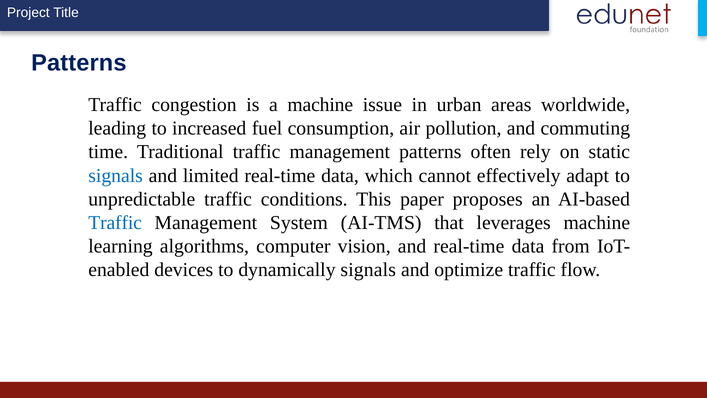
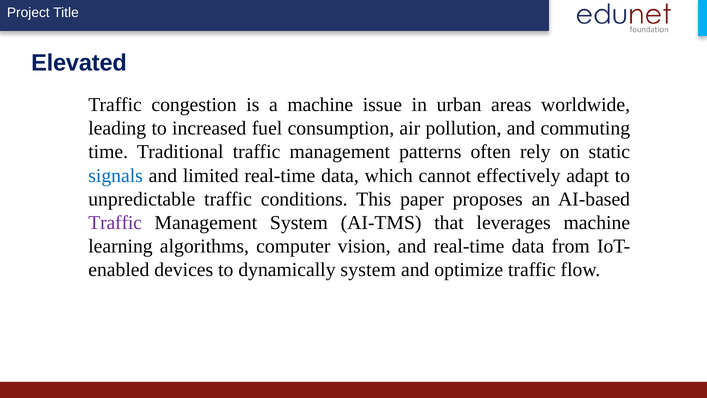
Patterns: Patterns -> Elevated (79, 63)
Traffic colour: blue -> purple (115, 223)
dynamically signals: signals -> system (368, 270)
